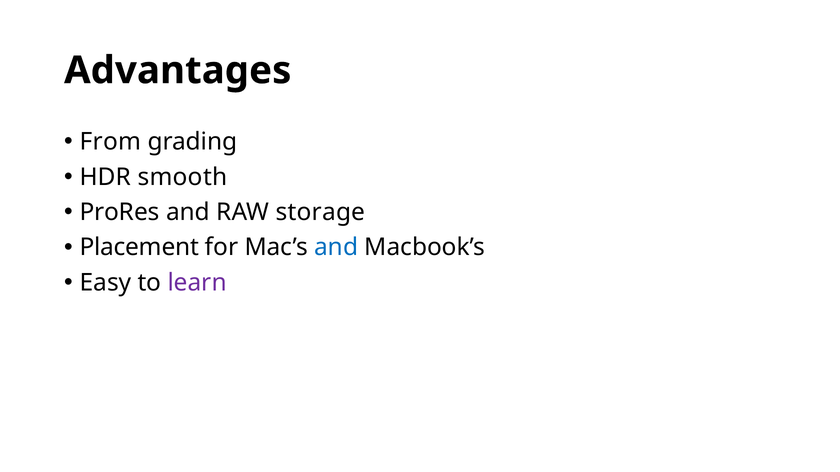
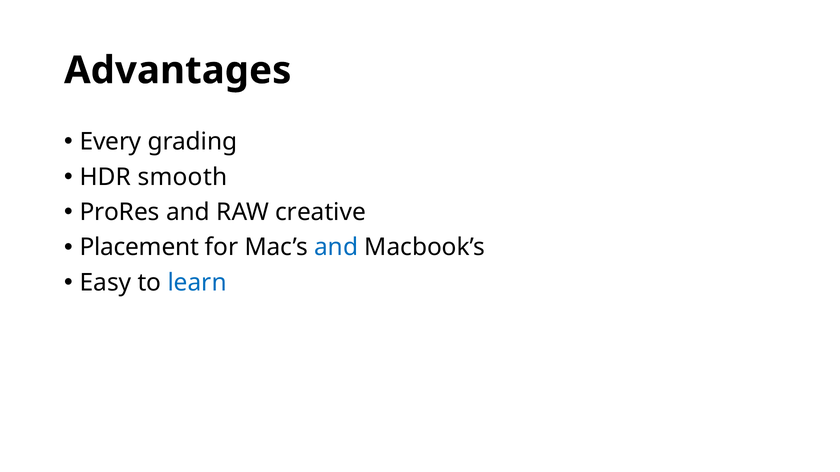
From: From -> Every (111, 142)
storage: storage -> creative (321, 212)
learn colour: purple -> blue (197, 283)
